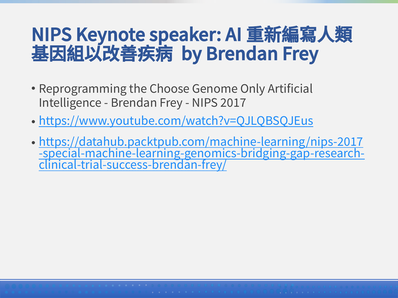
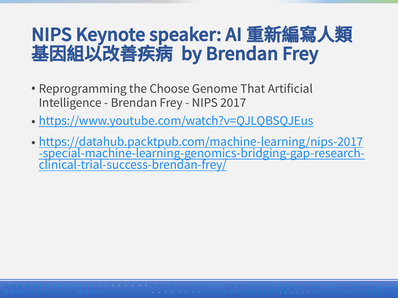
Only: Only -> That (253, 89)
